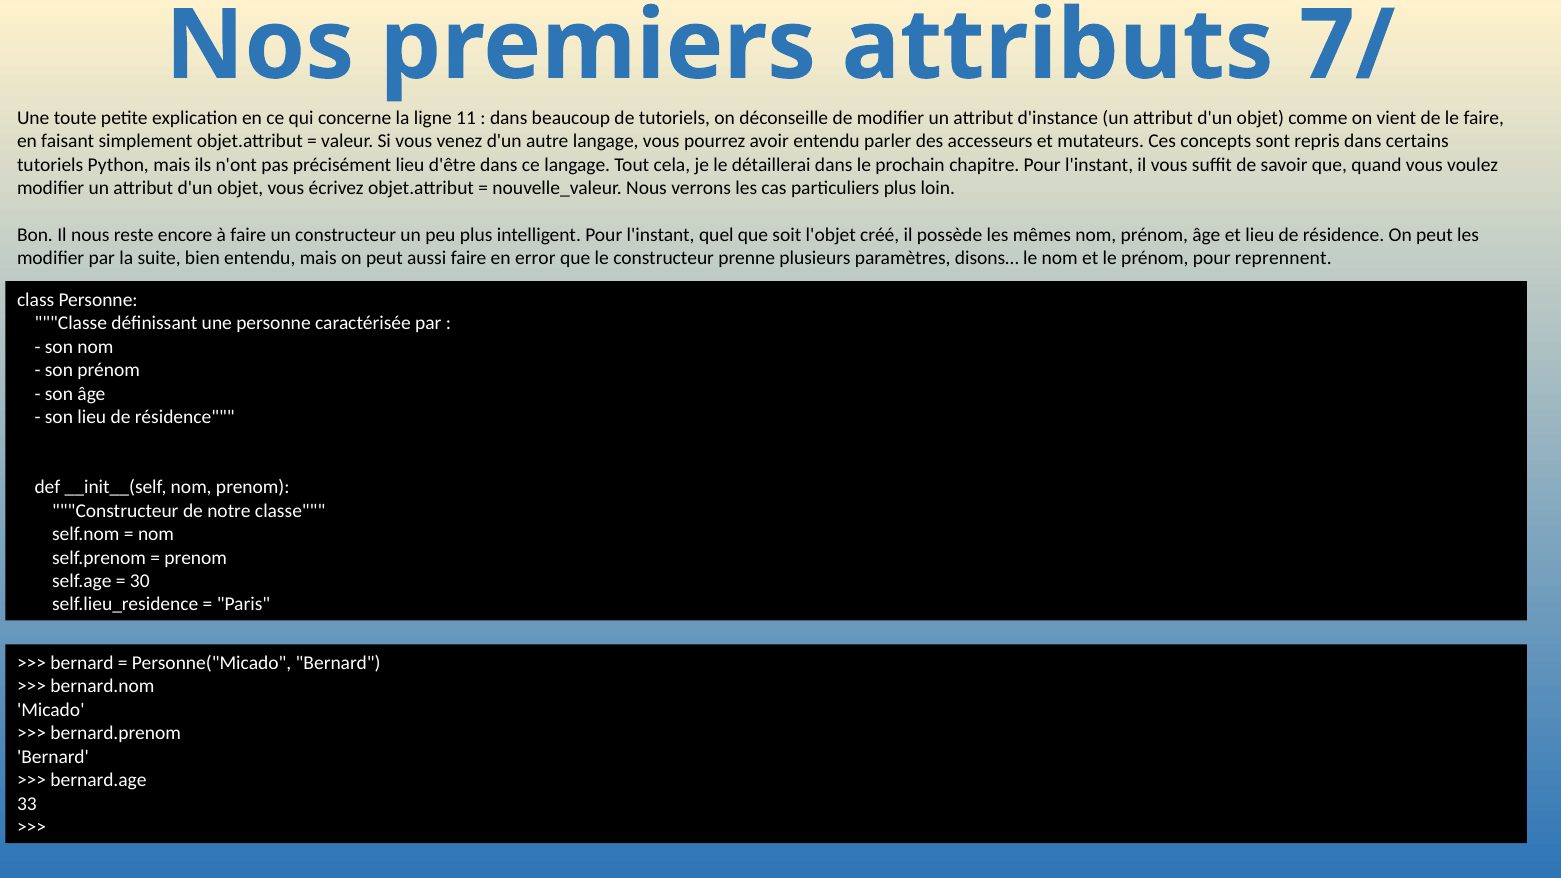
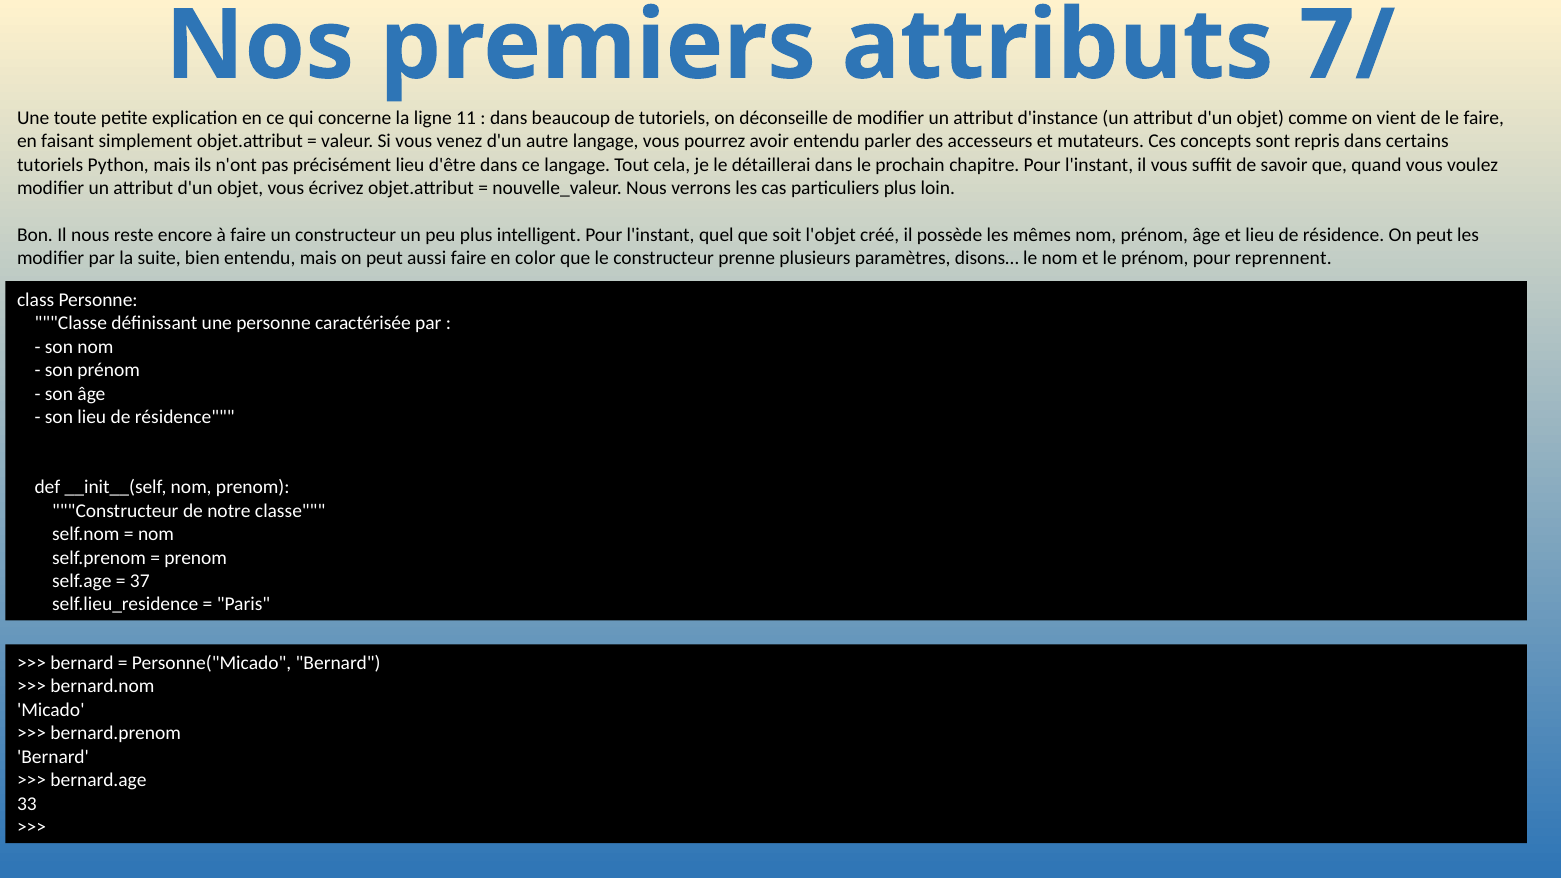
error: error -> color (535, 259)
30: 30 -> 37 (140, 581)
